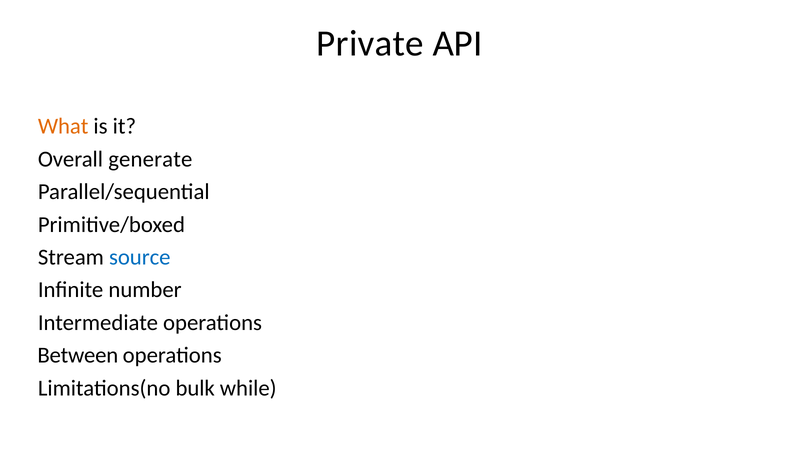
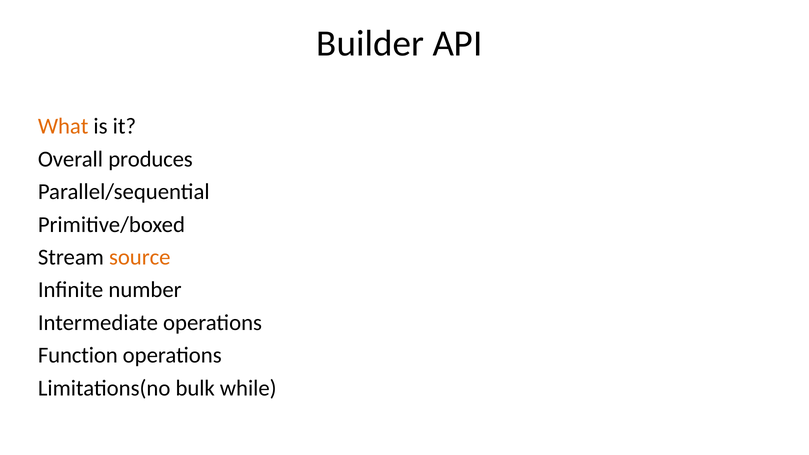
Private: Private -> Builder (370, 44)
generate: generate -> produces (150, 159)
source colour: blue -> orange (140, 257)
Between: Between -> Function (78, 355)
